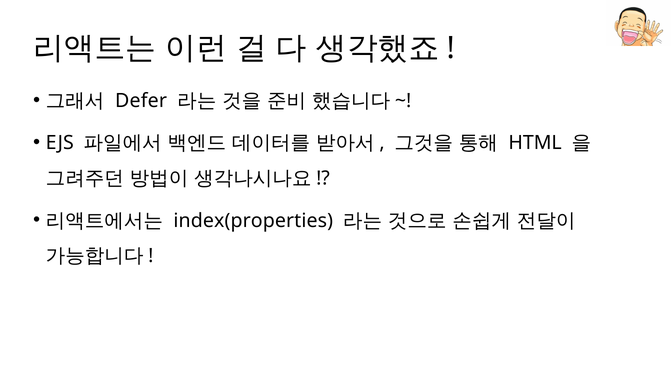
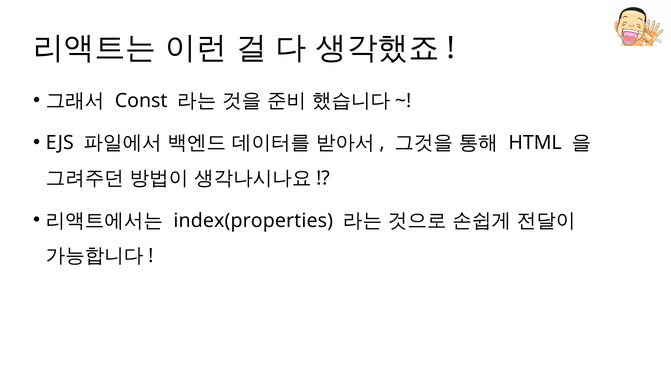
Defer: Defer -> Const (141, 100)
